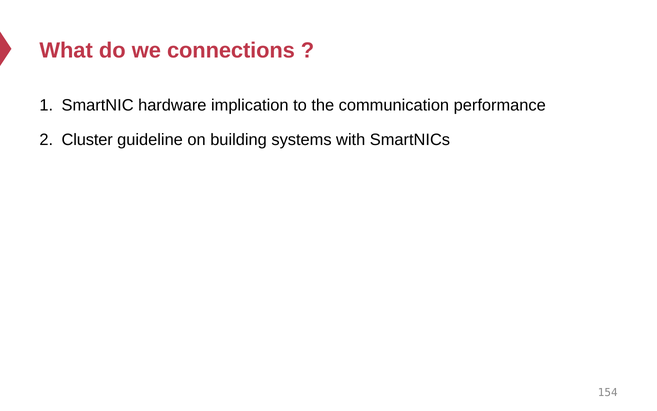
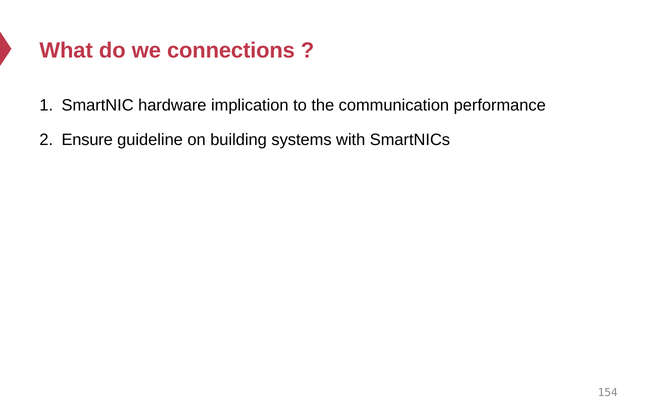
Cluster: Cluster -> Ensure (87, 140)
